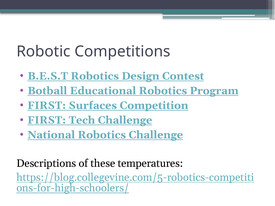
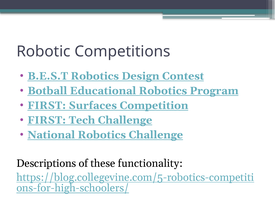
temperatures: temperatures -> functionality (150, 164)
